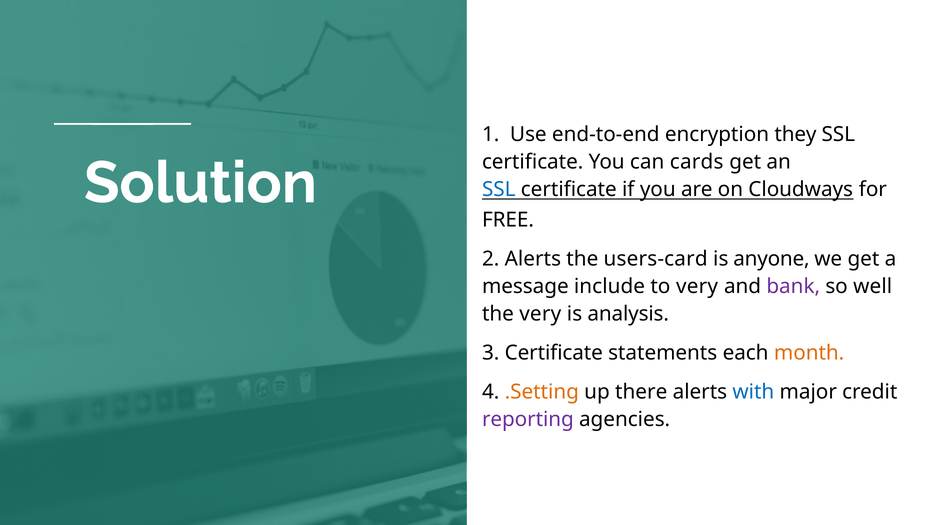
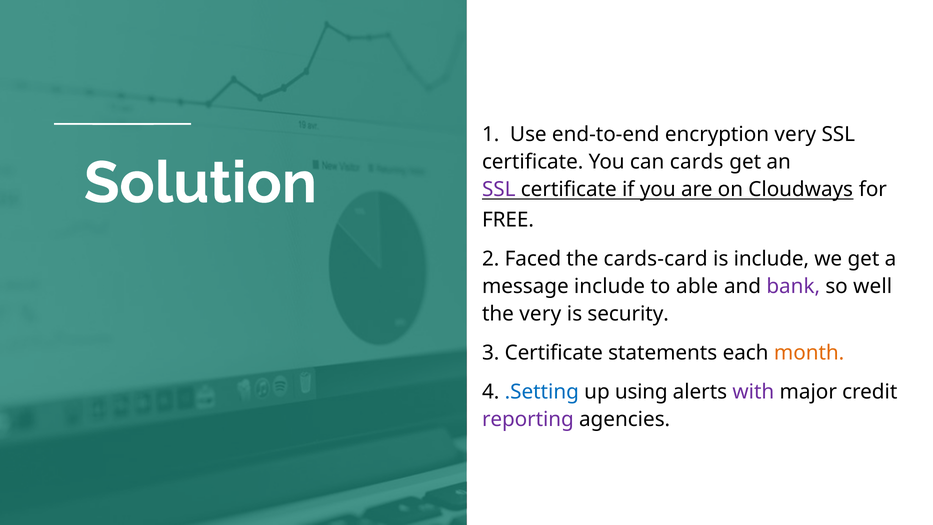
encryption they: they -> very (795, 134)
SSL colour: blue -> purple (499, 189)
2 Alerts: Alerts -> Faced (533, 259)
users-card: users-card -> cards-card (656, 259)
is anyone: anyone -> include (771, 259)
to very: very -> able (697, 286)
analysis: analysis -> security (628, 314)
.Setting colour: orange -> blue (542, 392)
there: there -> using (641, 392)
with colour: blue -> purple (753, 392)
